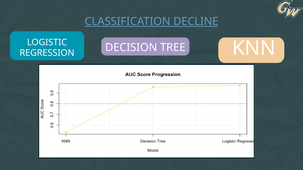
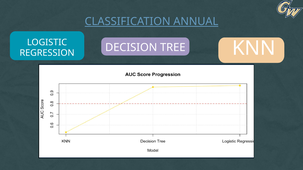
DECLINE: DECLINE -> ANNUAL (196, 21)
